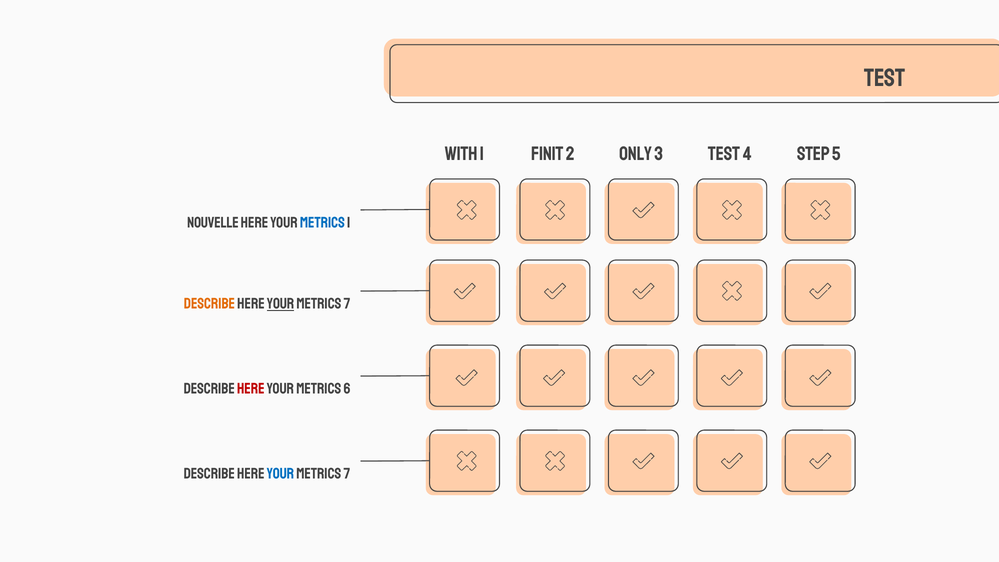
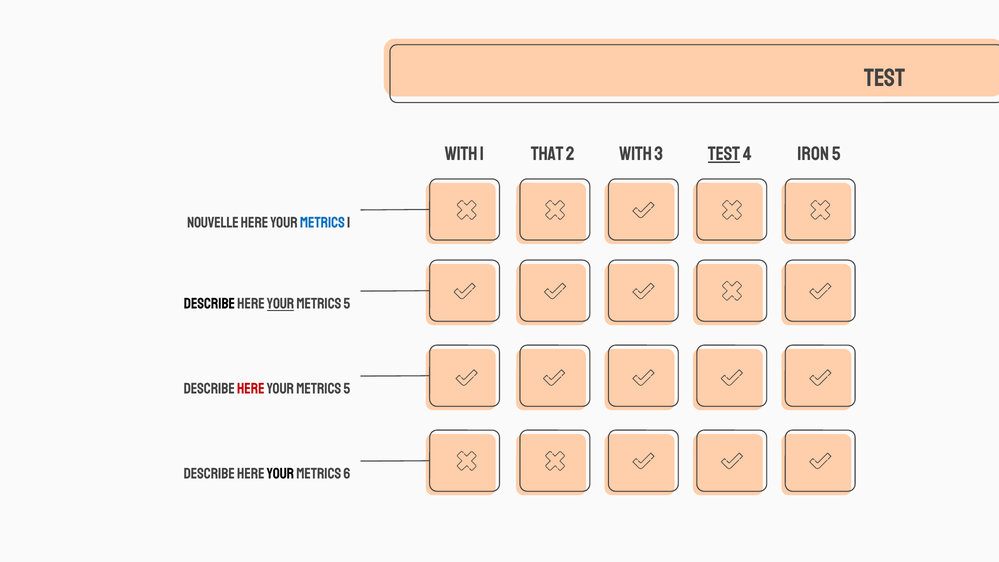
FINIT: FINIT -> THAT (547, 154)
2 ONLY: ONLY -> WITH (636, 154)
TEST underline: none -> present (724, 154)
STEP: STEP -> IRON (813, 154)
Describe colour: orange -> black (209, 304)
7: 7 -> 5 (347, 304)
6: 6 -> 5 (347, 389)
your colour: blue -> black (280, 474)
7: 7 -> 6 (347, 474)
